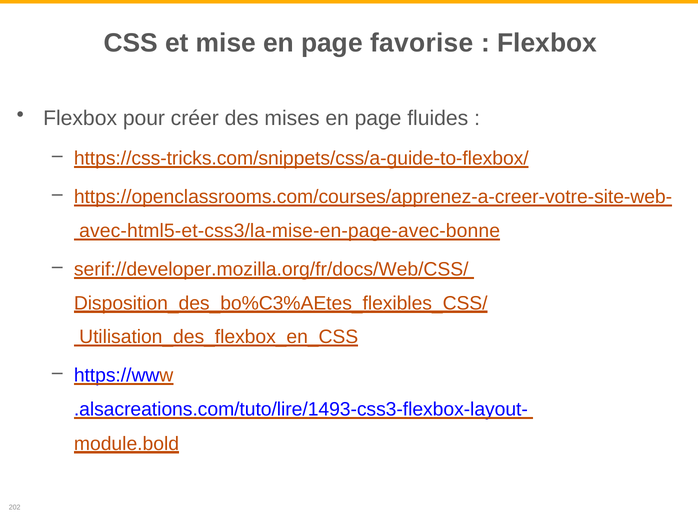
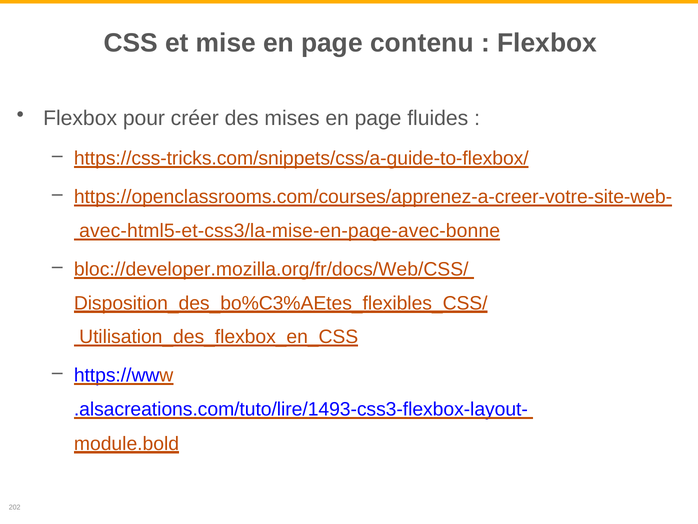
favorise: favorise -> contenu (422, 43)
serif://developer.mozilla.org/fr/docs/Web/CSS/: serif://developer.mozilla.org/fr/docs/Web/CSS/ -> bloc://developer.mozilla.org/fr/docs/Web/CSS/ (271, 269)
